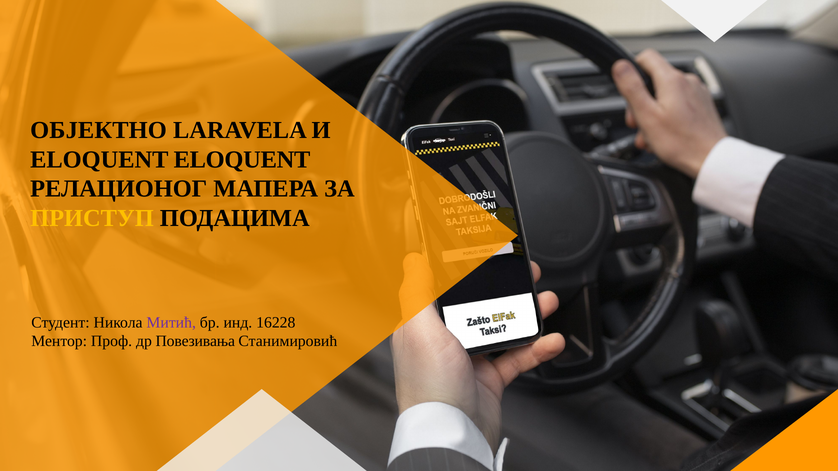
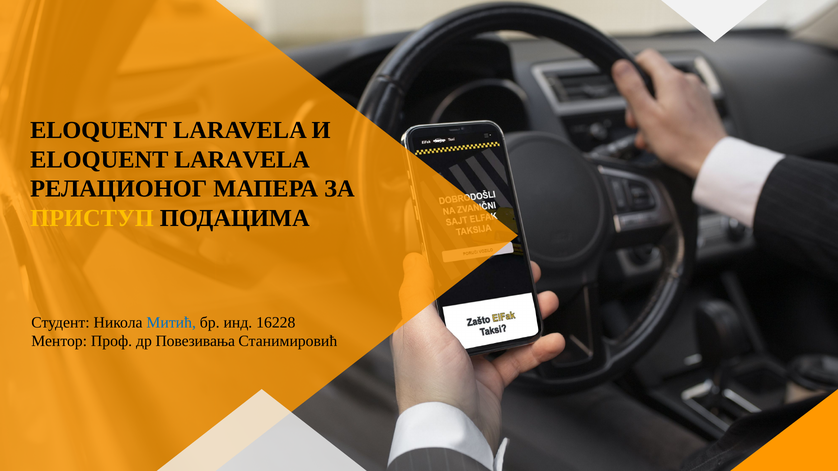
ОБЈЕКТНО: ОБЈЕКТНО -> ELOQUENT (99, 130)
ELOQUENT: ELOQUENT -> LARAVELA (242, 160)
Митић colour: purple -> blue (171, 323)
